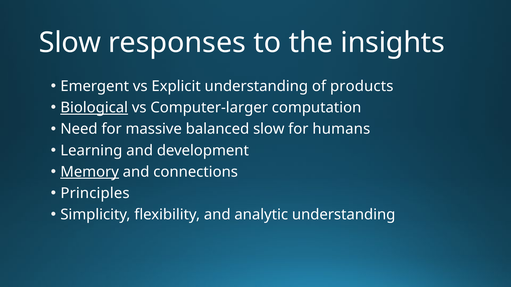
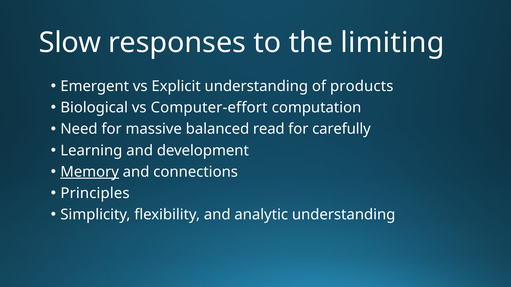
insights: insights -> limiting (392, 43)
Biological underline: present -> none (94, 108)
Computer-larger: Computer-larger -> Computer-effort (209, 108)
balanced slow: slow -> read (269, 129)
humans: humans -> carefully (341, 129)
